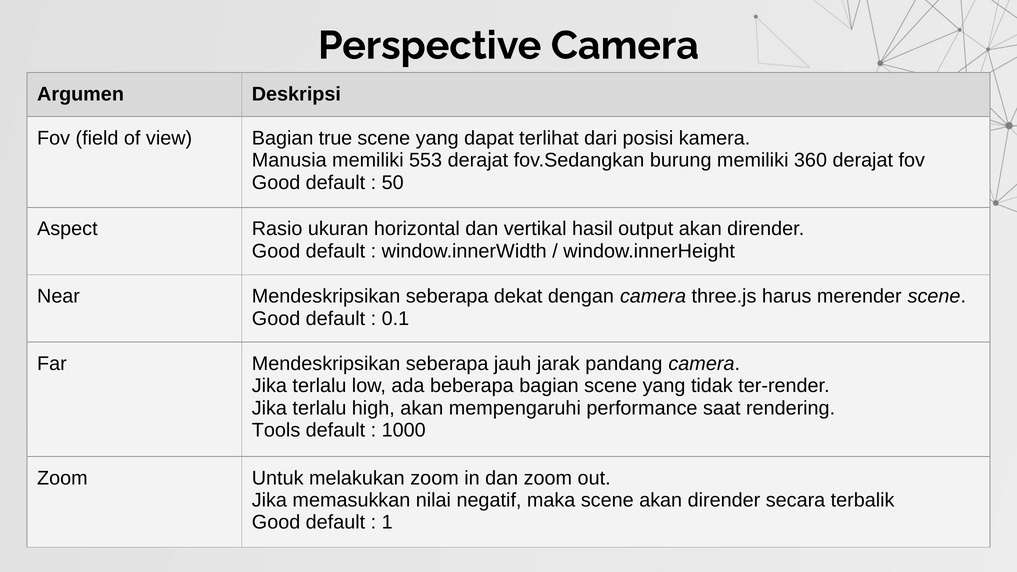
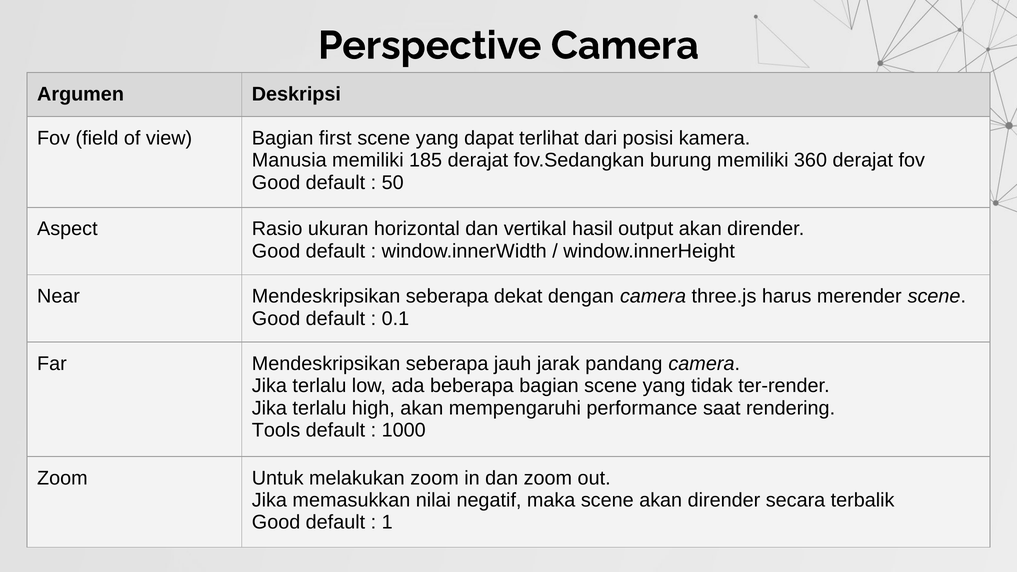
true: true -> first (335, 138)
553: 553 -> 185 (426, 160)
